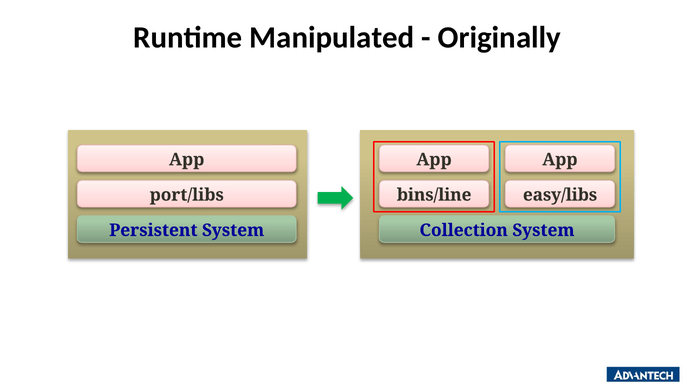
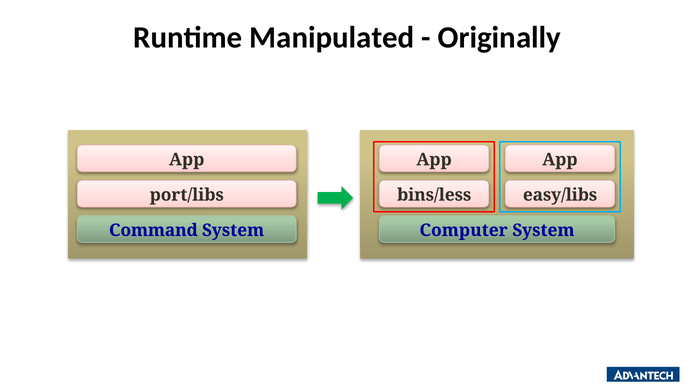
bins/line: bins/line -> bins/less (434, 195)
Persistent: Persistent -> Command (153, 230)
Collection: Collection -> Computer (464, 230)
